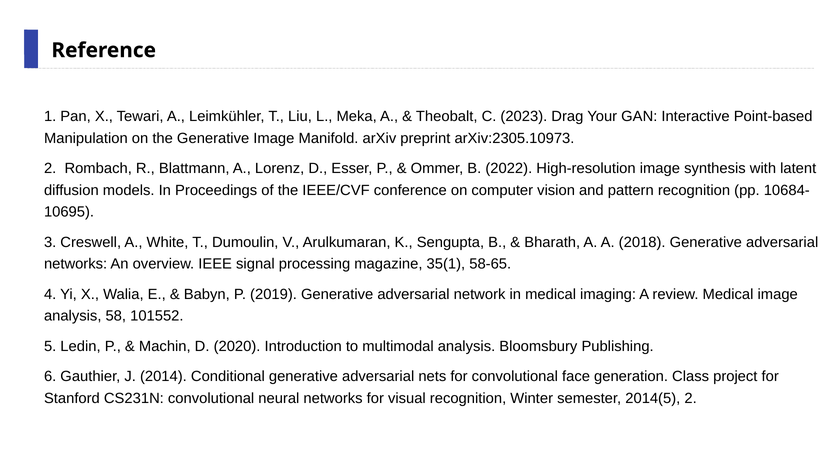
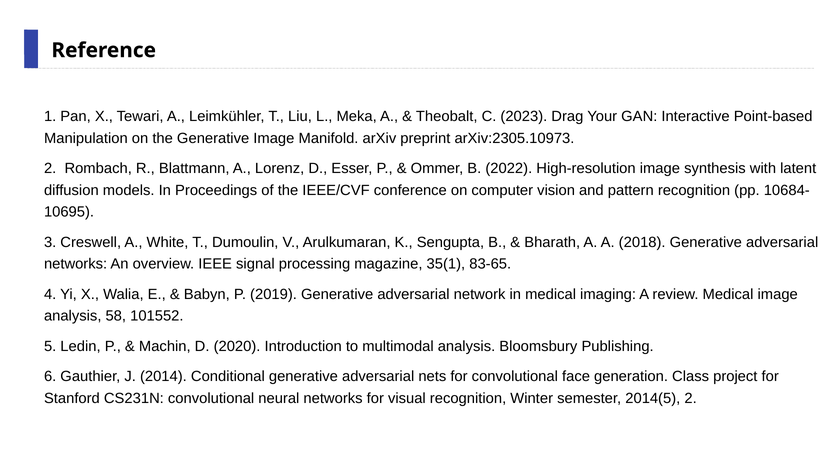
58-65: 58-65 -> 83-65 (490, 264)
